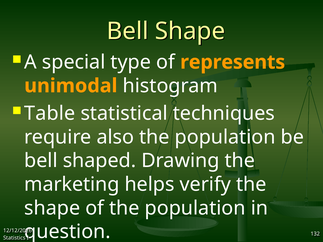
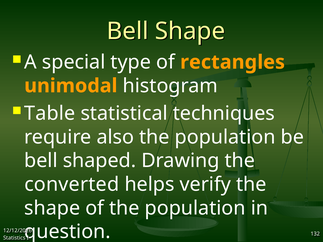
represents: represents -> rectangles (233, 62)
marketing: marketing -> converted (72, 185)
